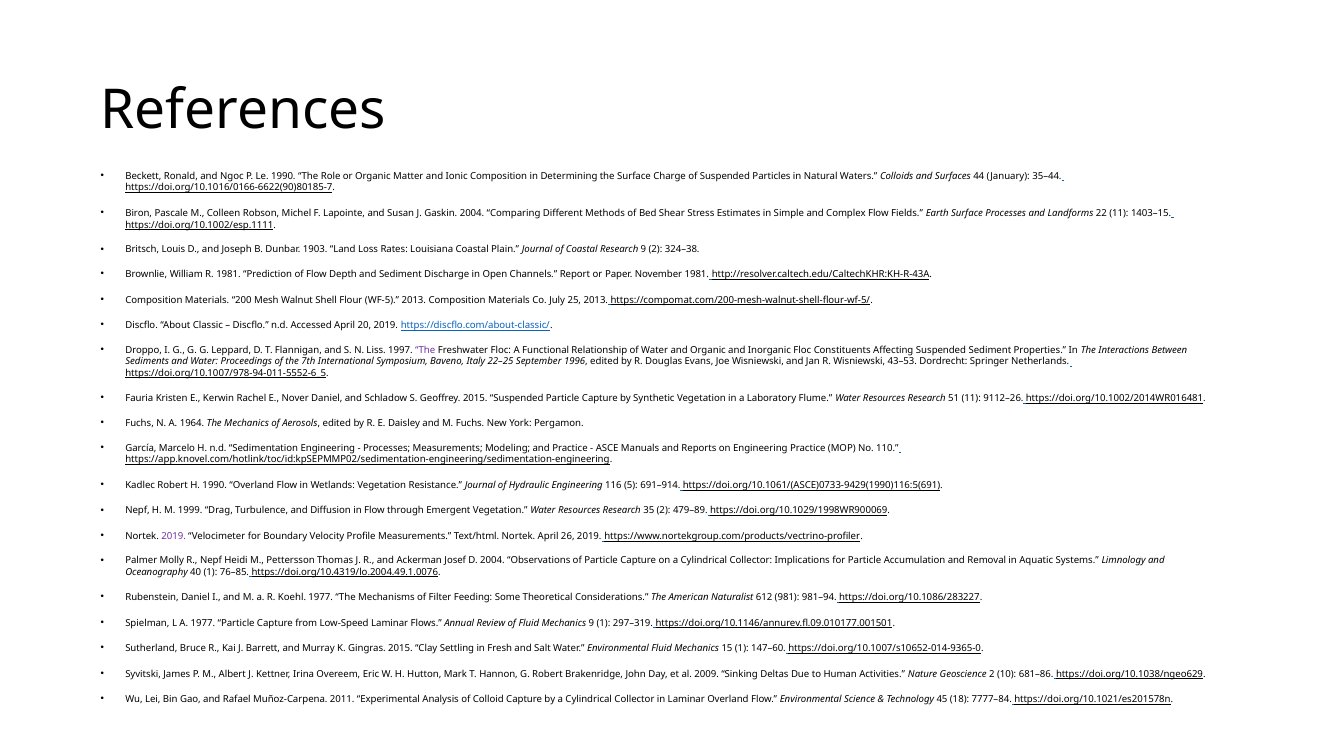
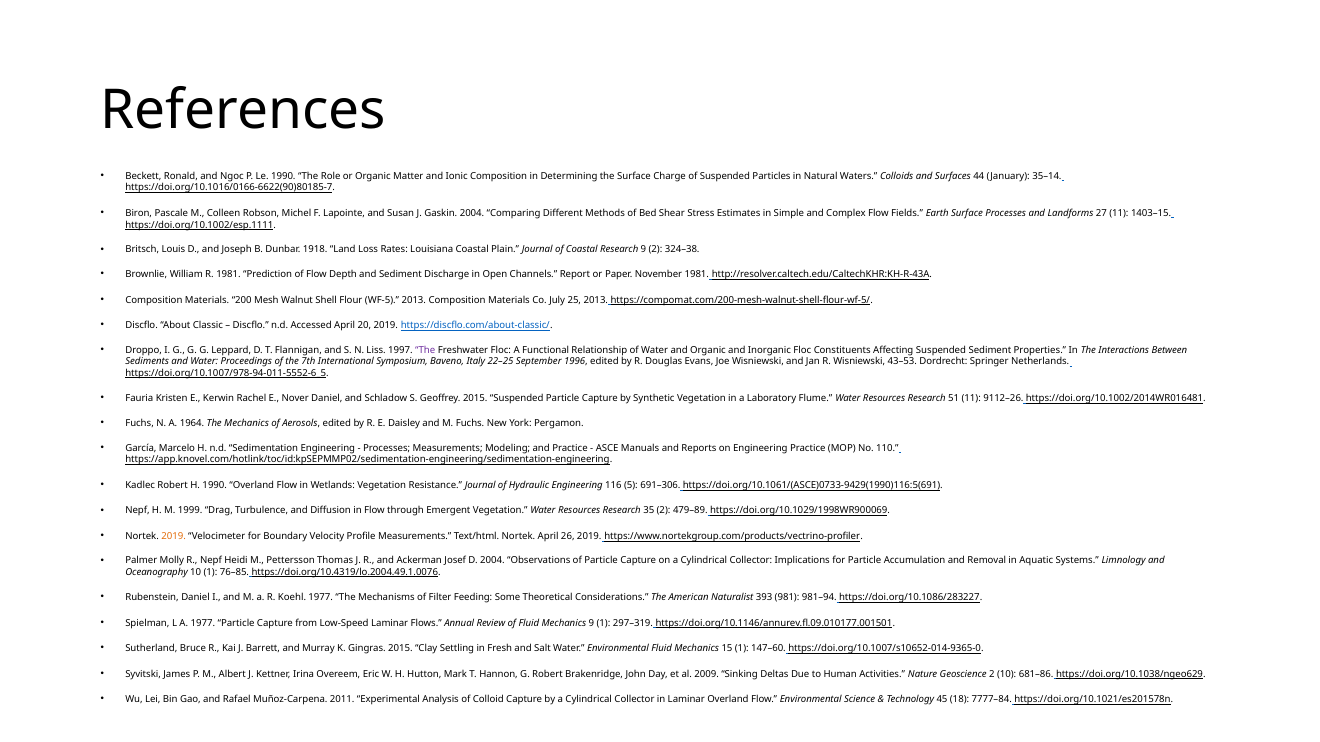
35–44: 35–44 -> 35–14 (1047, 176)
22: 22 -> 27 (1101, 213)
1903: 1903 -> 1918 (315, 250)
691–914: 691–914 -> 691–306 (660, 486)
2019 colour: purple -> orange (174, 537)
Oceanography 40: 40 -> 10 (196, 572)
612: 612 -> 393 (764, 598)
